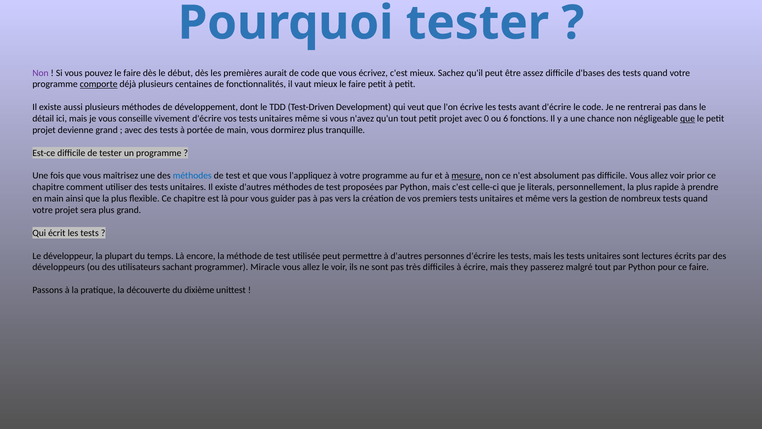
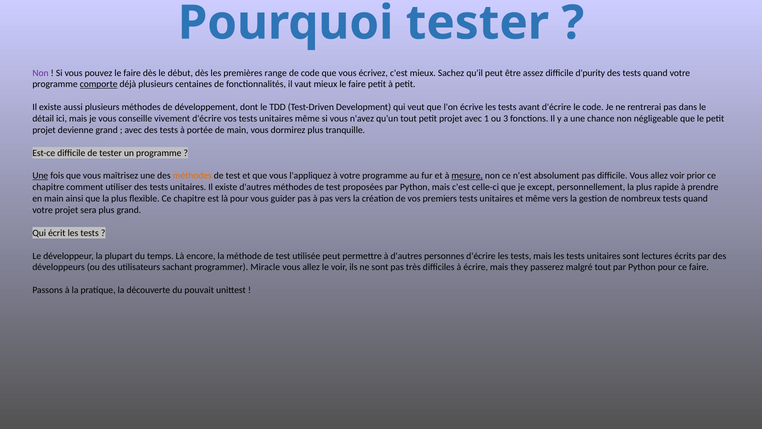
aurait: aurait -> range (276, 73)
d'bases: d'bases -> d'purity (590, 73)
0: 0 -> 1 (486, 119)
6: 6 -> 3 (506, 119)
que underline: present -> none (688, 119)
Une underline: none -> present (40, 176)
méthodes colour: blue -> orange (192, 176)
literals: literals -> except (541, 187)
dixième: dixième -> pouvait (199, 290)
